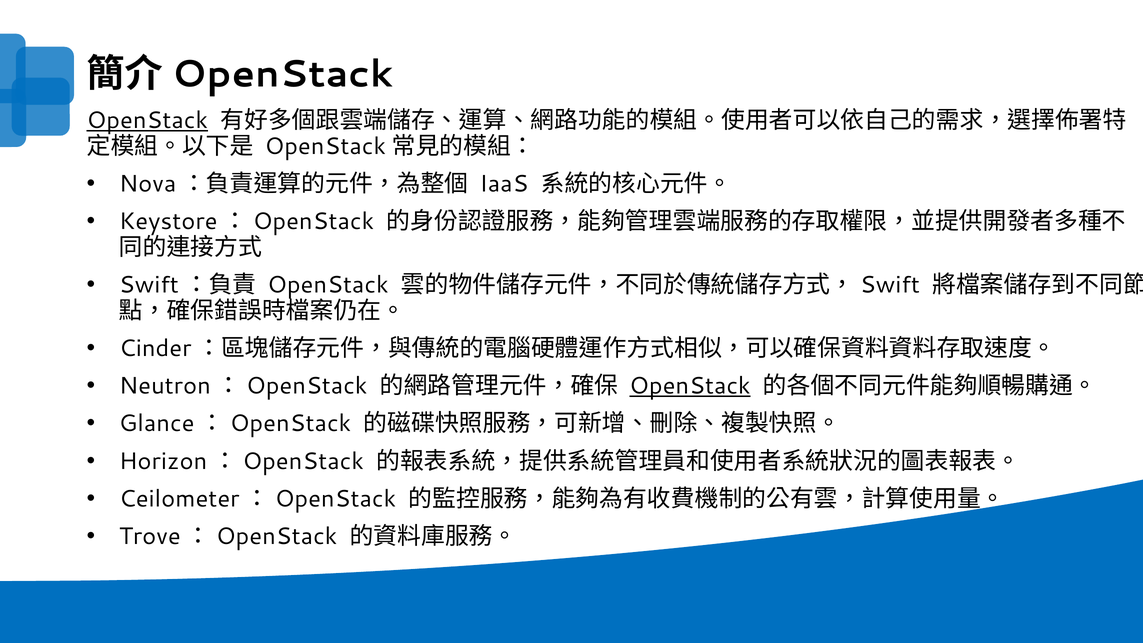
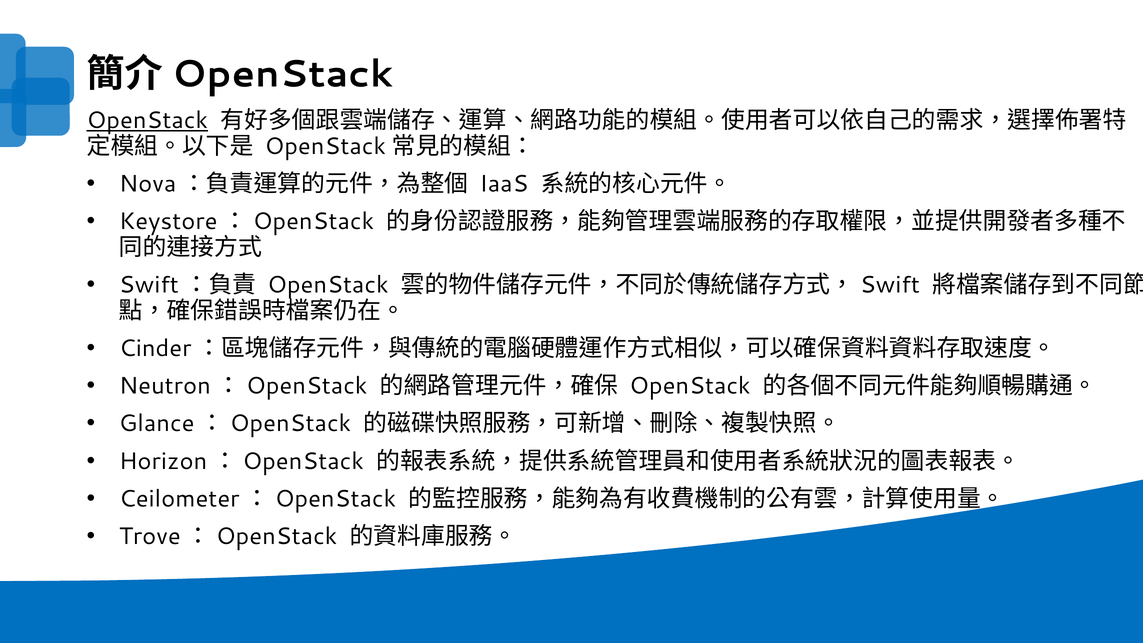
OpenStack underline: present -> none (690, 386)
